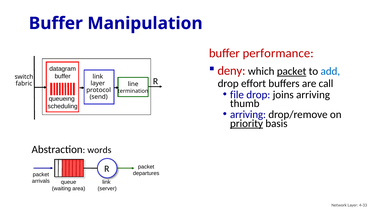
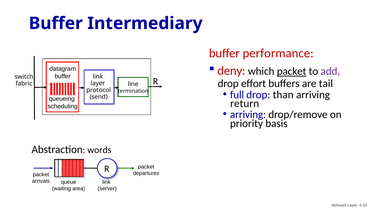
Manipulation: Manipulation -> Intermediary (145, 23)
add colour: blue -> purple (330, 71)
call: call -> tail (326, 84)
file: file -> full (237, 95)
joins: joins -> than (283, 95)
thumb: thumb -> return (245, 104)
priority underline: present -> none (246, 123)
